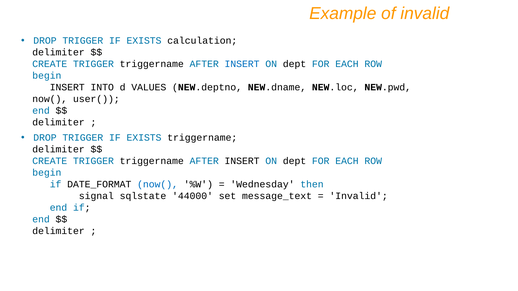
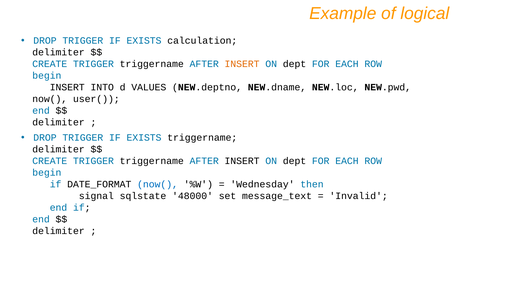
of invalid: invalid -> logical (425, 13)
INSERT colour: blue -> orange (242, 64)
44000: 44000 -> 48000 (193, 196)
